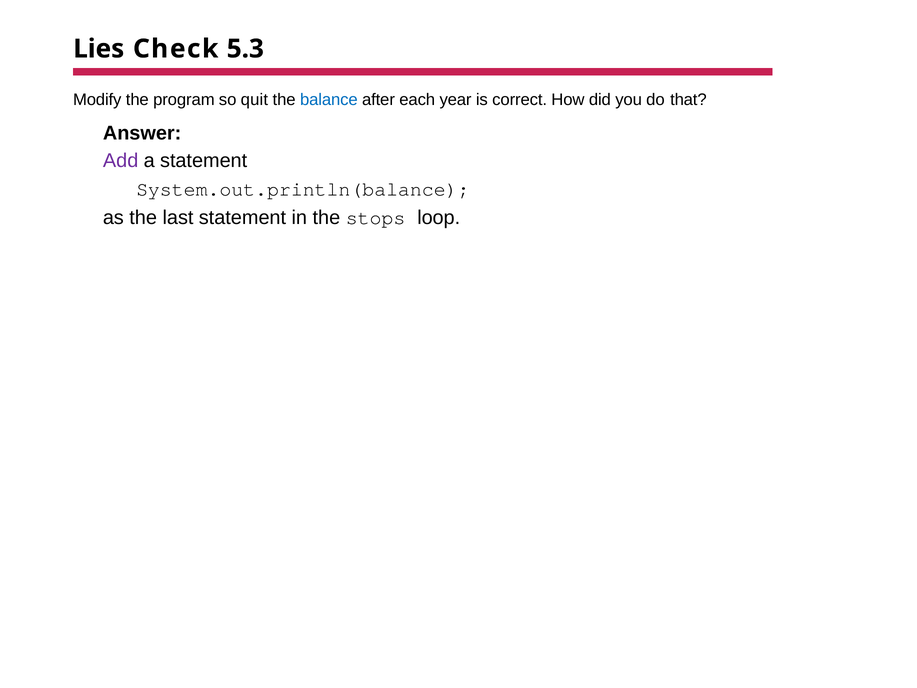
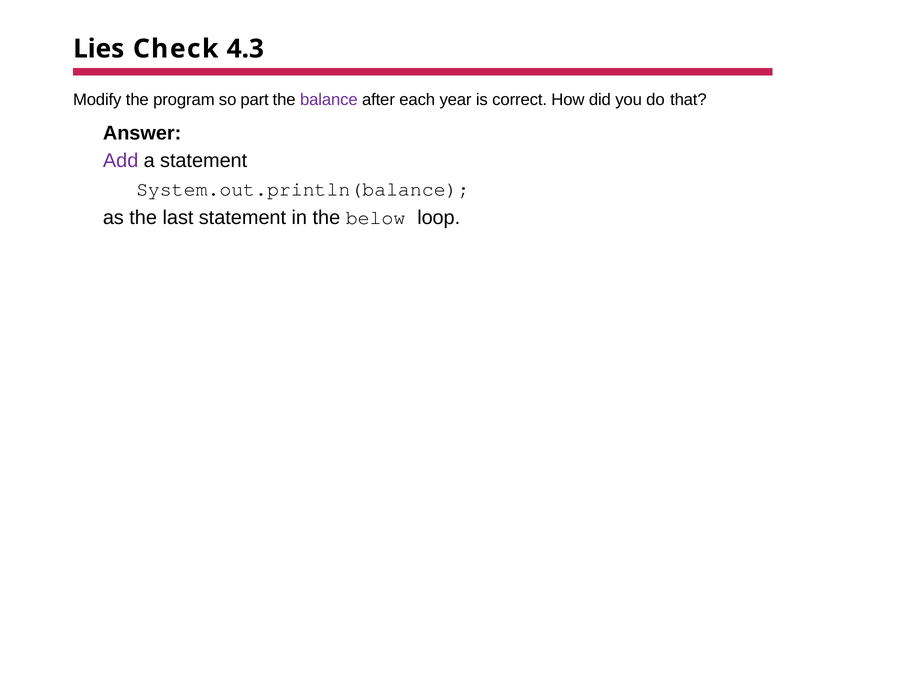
5.3: 5.3 -> 4.3 (245, 49)
quit: quit -> part (255, 100)
balance colour: blue -> purple (329, 100)
stops: stops -> below (376, 218)
